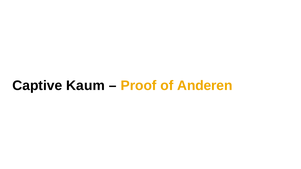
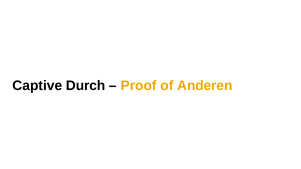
Kaum: Kaum -> Durch (86, 86)
